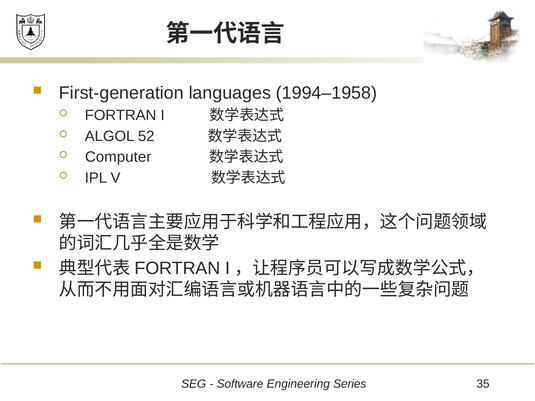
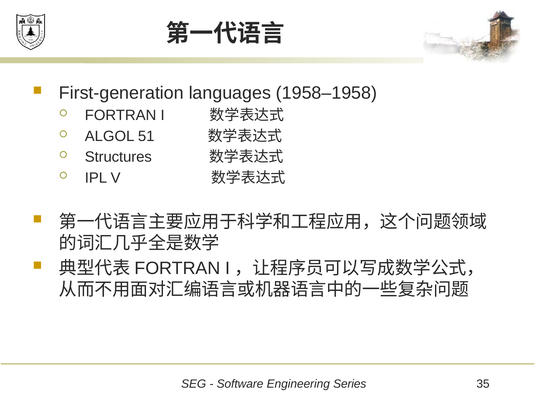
1994–1958: 1994–1958 -> 1958–1958 (326, 93)
52: 52 -> 51 (146, 136)
Computer: Computer -> Structures (118, 157)
